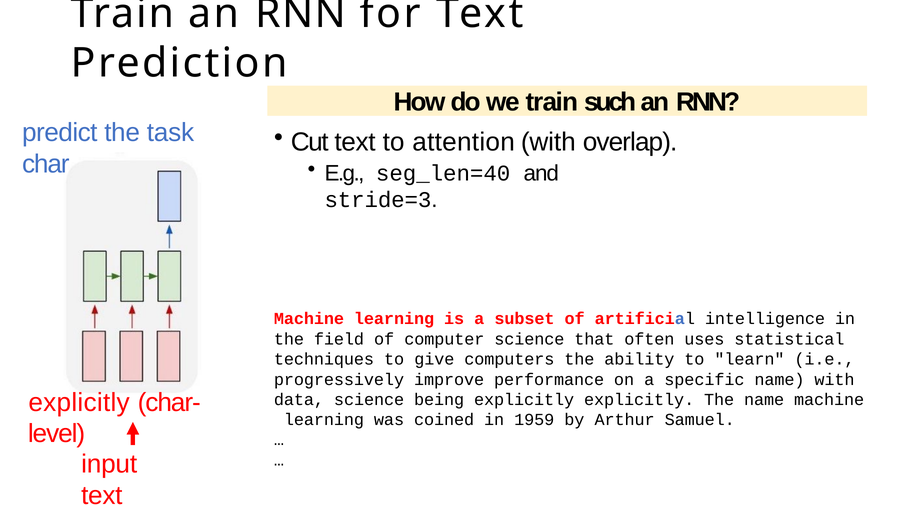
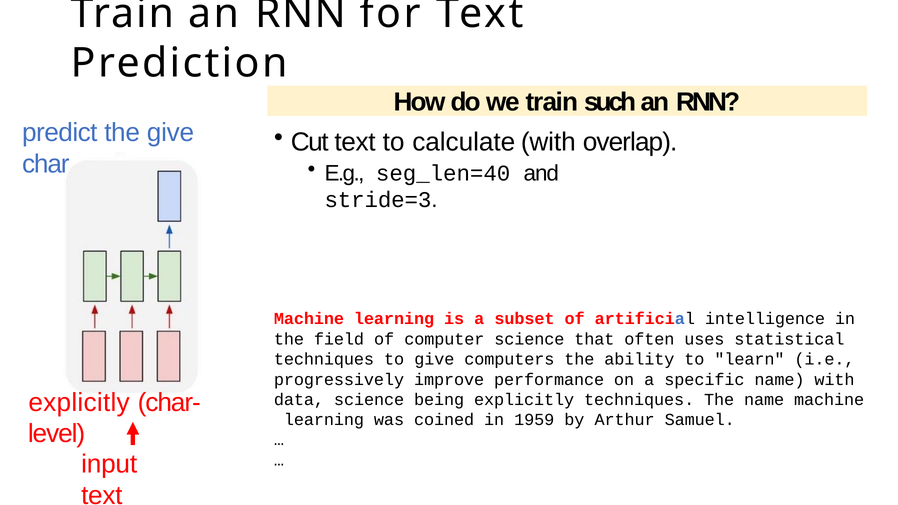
the task: task -> give (170, 133)
attention: attention -> calculate (464, 142)
explicitly explicitly: explicitly -> techniques (639, 400)
